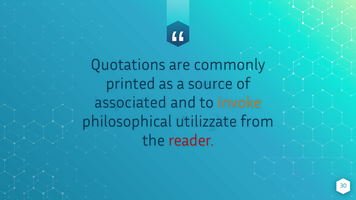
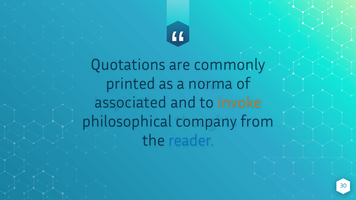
source: source -> norma (210, 84)
utilizzate: utilizzate -> company (206, 122)
reader colour: red -> blue (191, 141)
